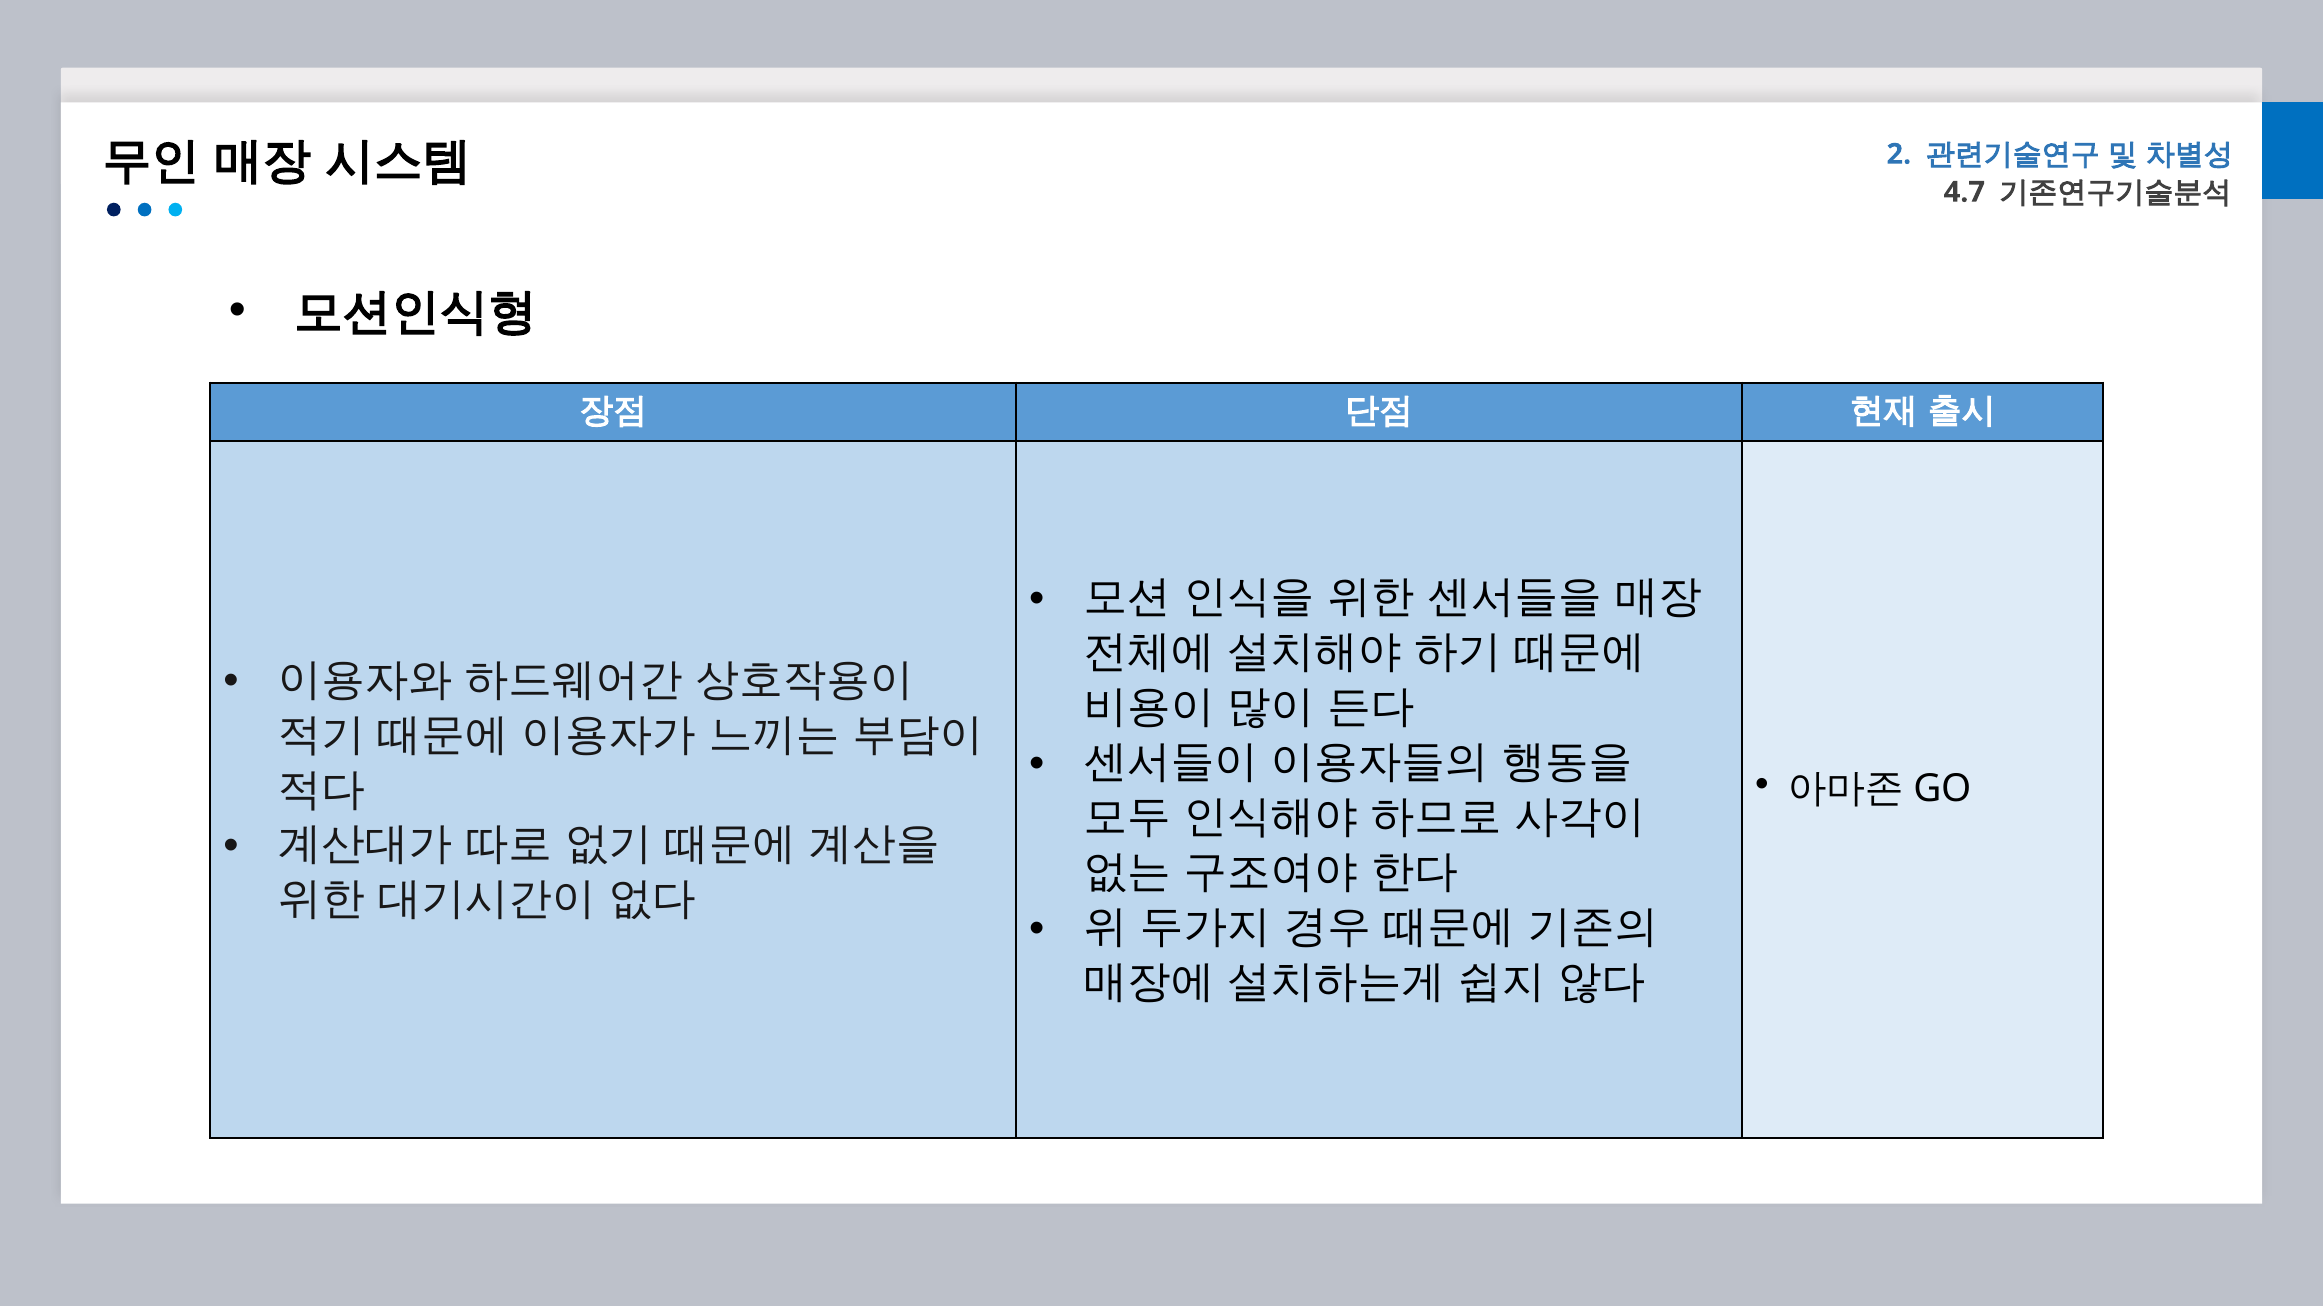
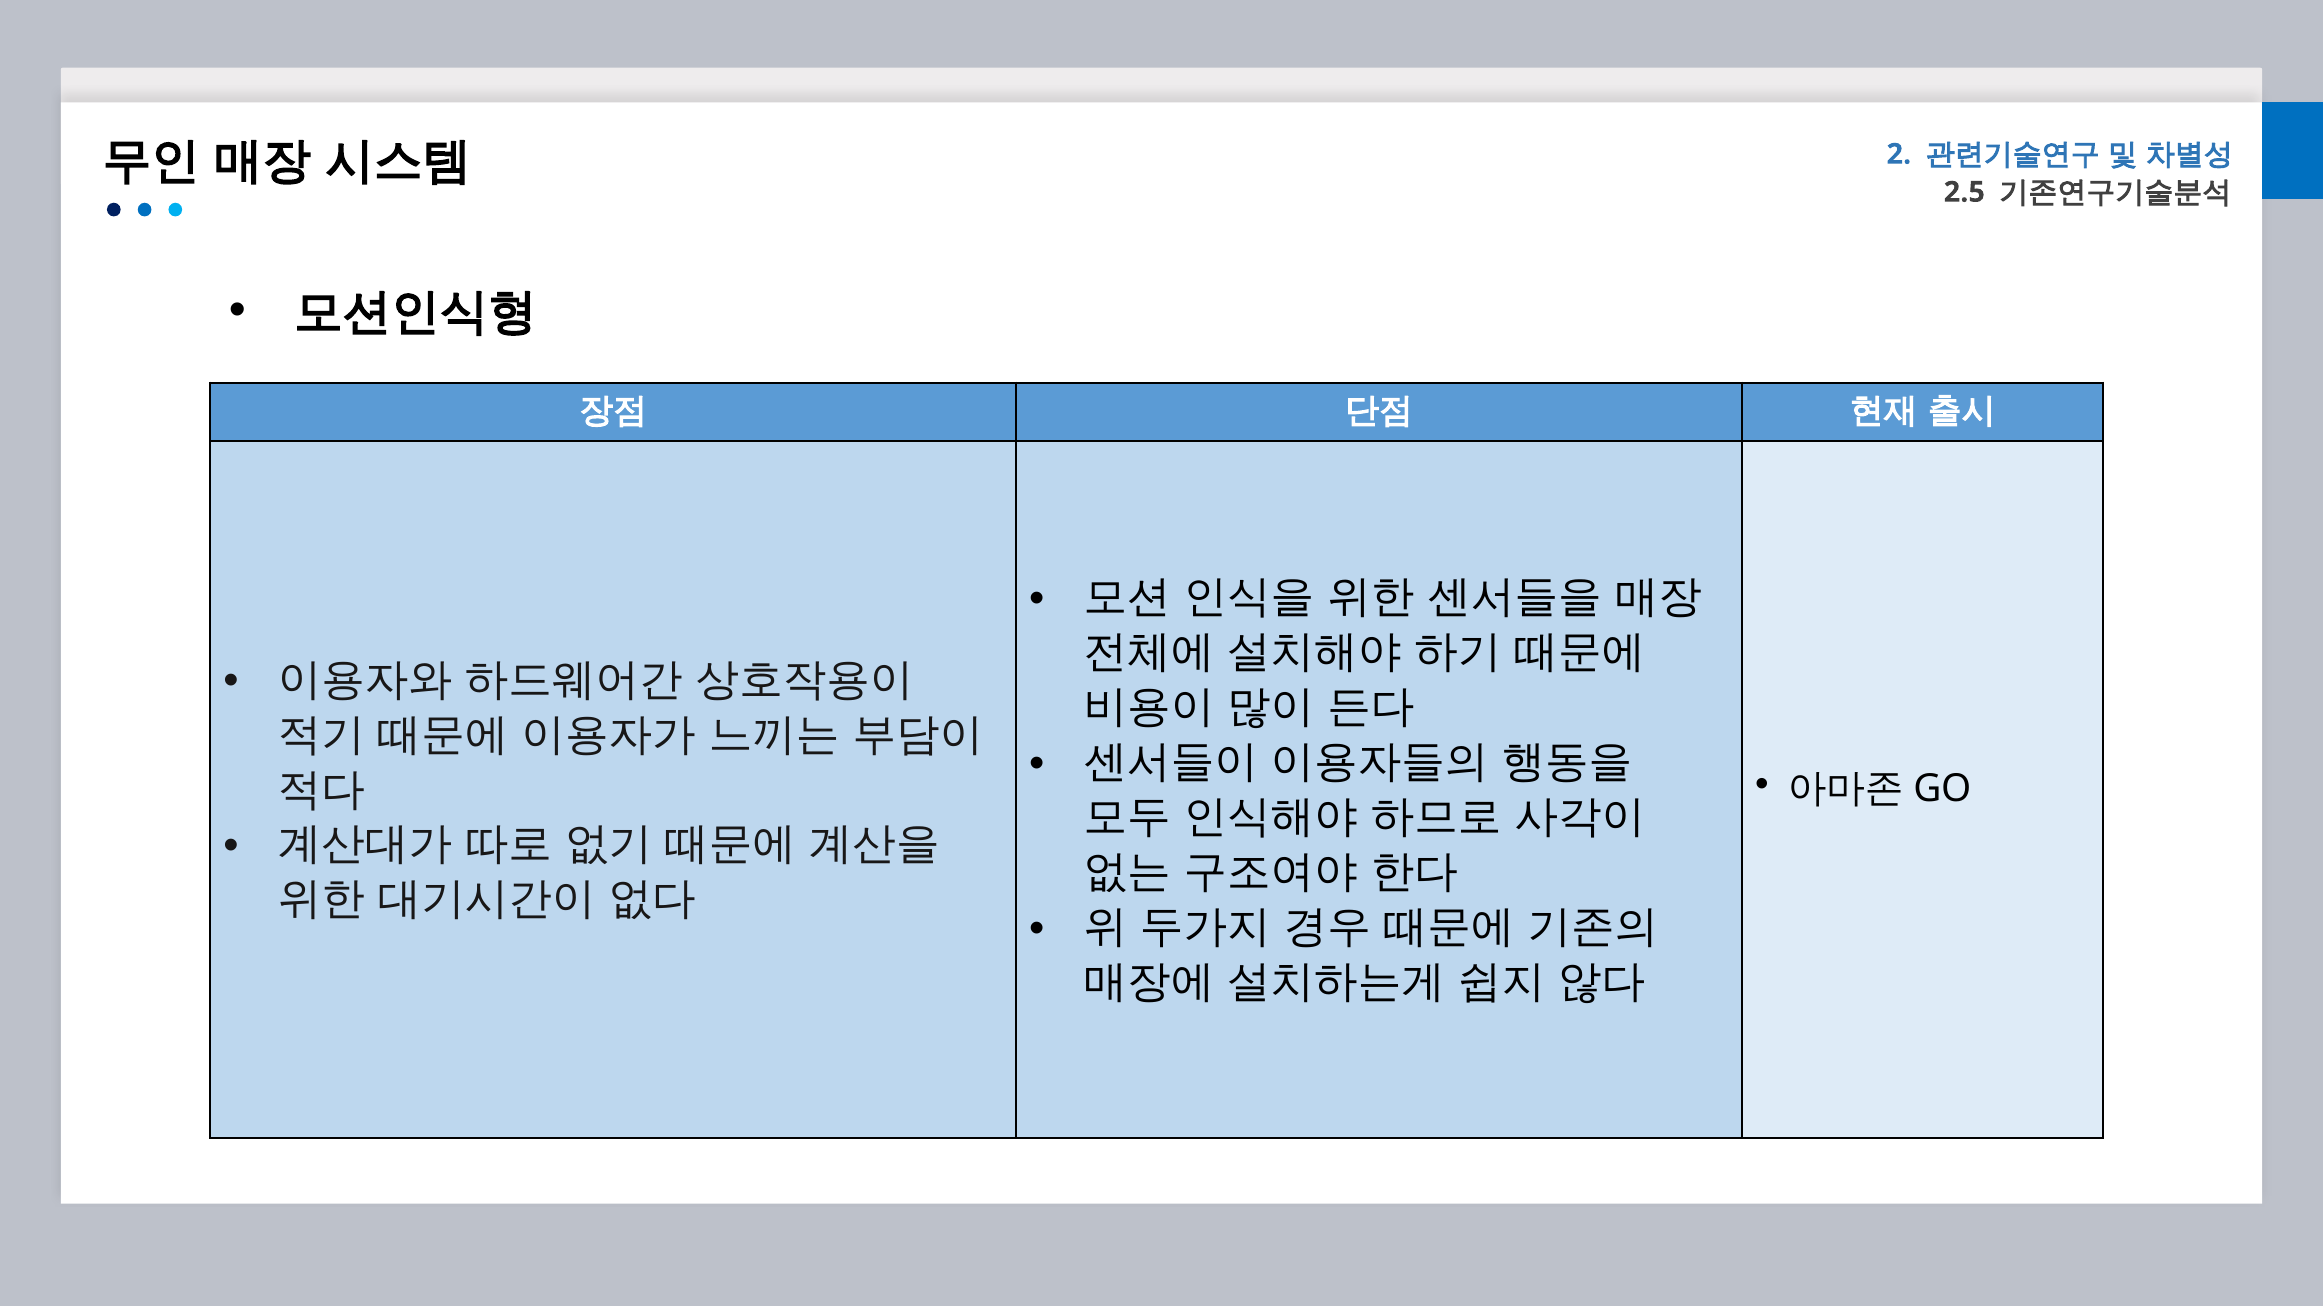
4.7: 4.7 -> 2.5 (1964, 192)
